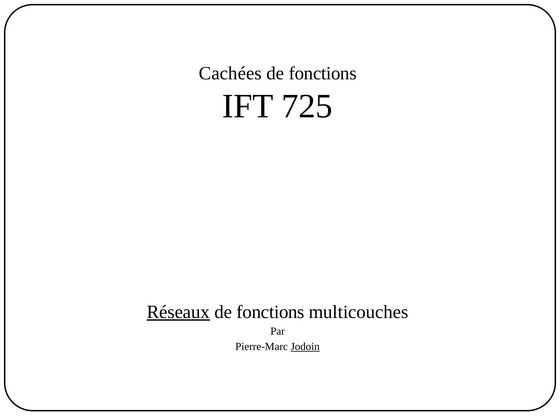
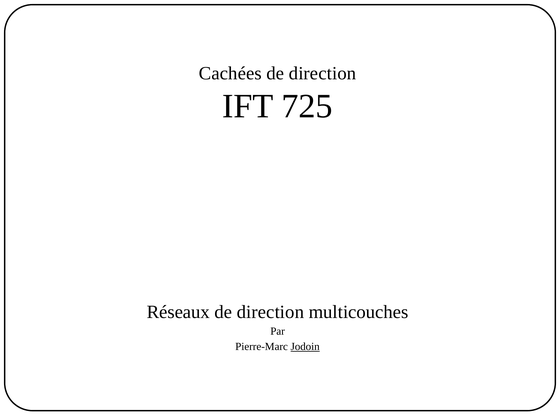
fonctions: fonctions -> direction (323, 73)
Réseaux underline: present -> none (178, 312)
fonctions: fonctions -> direction (270, 312)
